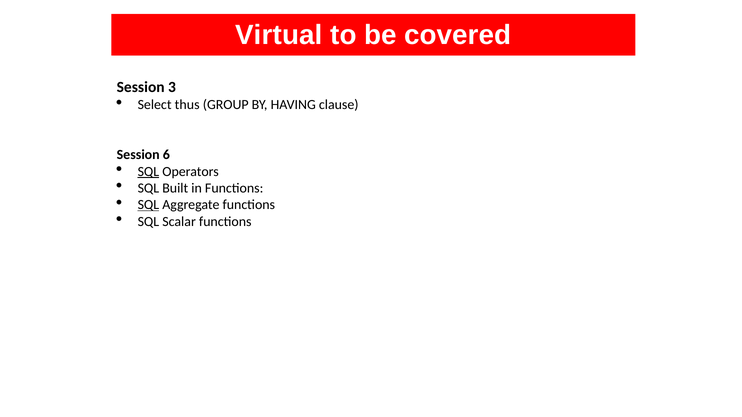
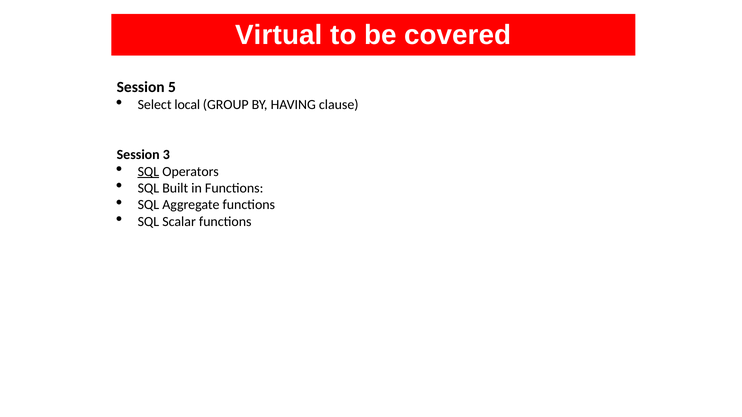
3: 3 -> 5 (172, 87)
thus: thus -> local (187, 105)
6: 6 -> 3 (166, 155)
SQL underline: present -> none (148, 205)
